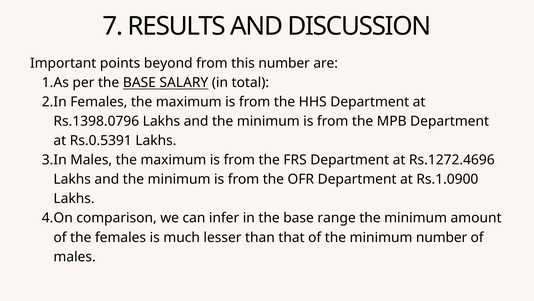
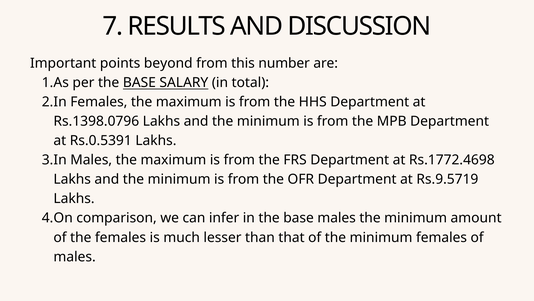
Rs.1272.4696: Rs.1272.4696 -> Rs.1772.4698 (452, 160)
Rs.1.0900: Rs.1.0900 -> Rs.9.5719 (447, 179)
base range: range -> males (337, 218)
minimum number: number -> females (442, 237)
